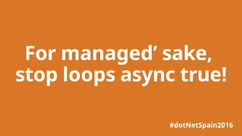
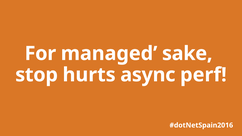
loops: loops -> hurts (89, 75)
true: true -> perf (203, 75)
